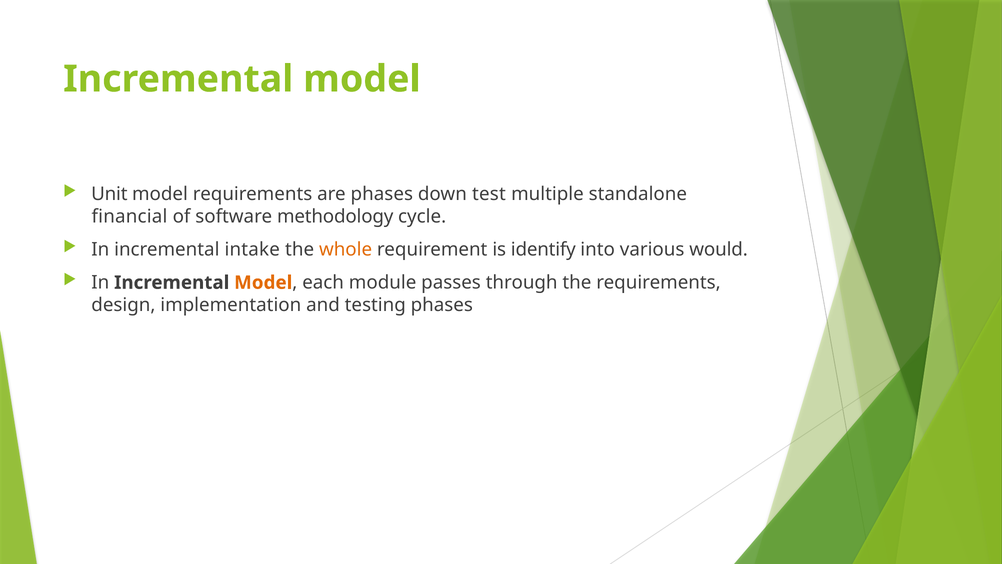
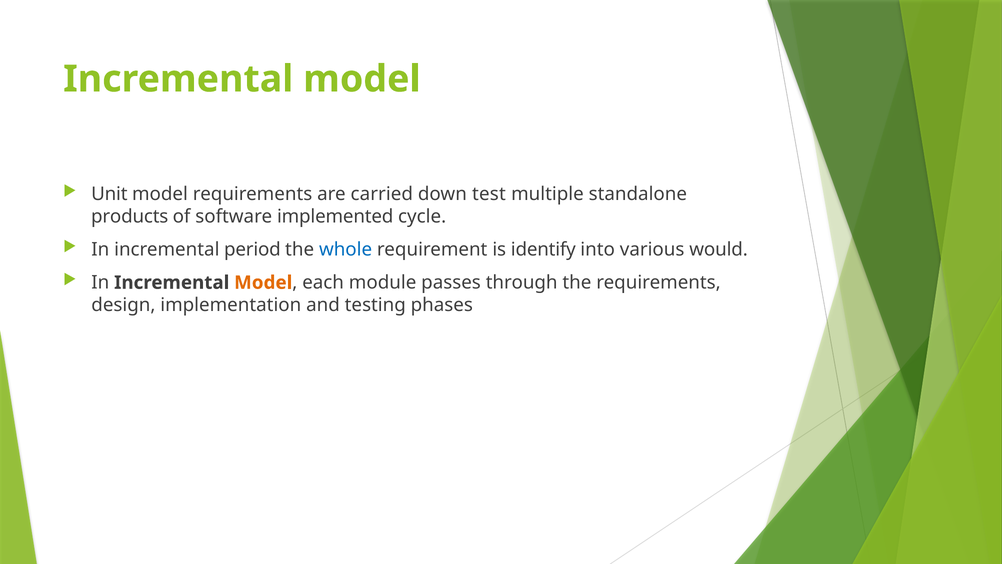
are phases: phases -> carried (382, 194)
financial: financial -> products (130, 216)
methodology: methodology -> implemented (335, 216)
intake: intake -> period (252, 249)
whole colour: orange -> blue (346, 249)
